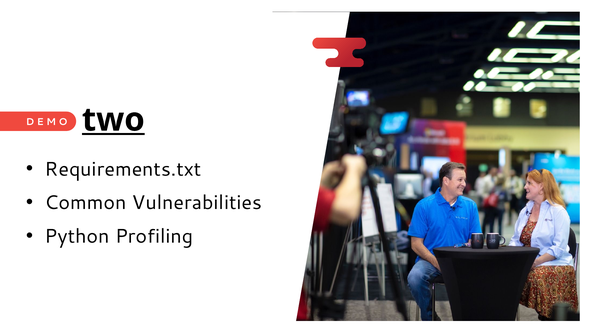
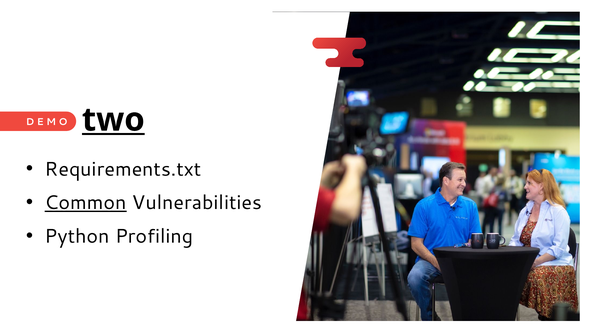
Common underline: none -> present (86, 203)
